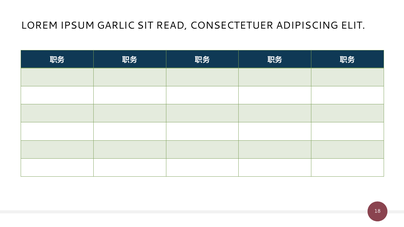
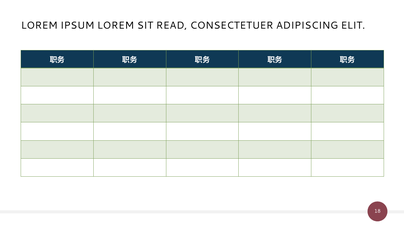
IPSUM GARLIC: GARLIC -> LOREM (116, 25)
